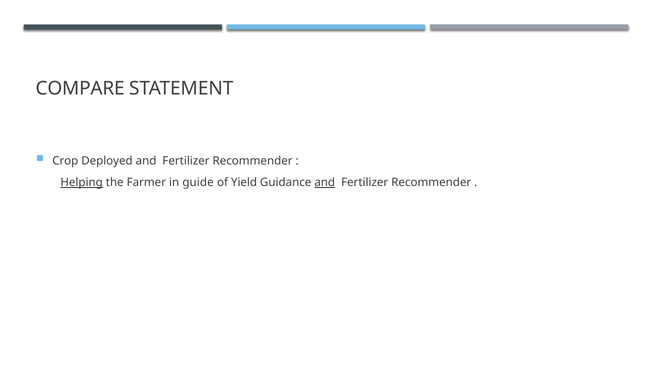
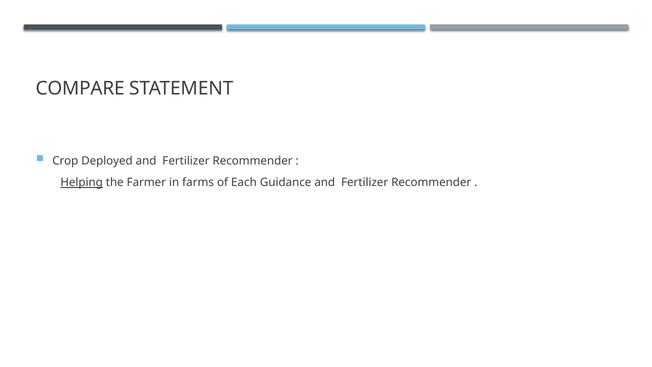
guide: guide -> farms (198, 182)
Yield: Yield -> Each (244, 182)
and underline: present -> none (325, 182)
